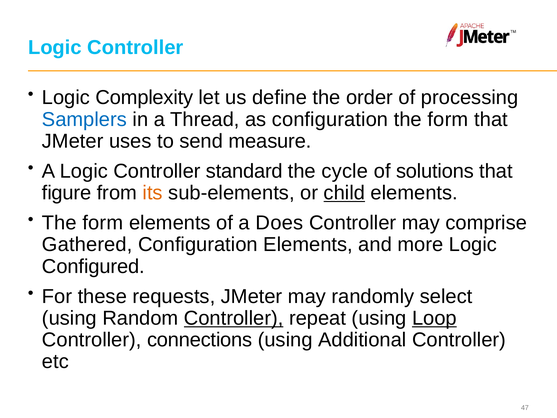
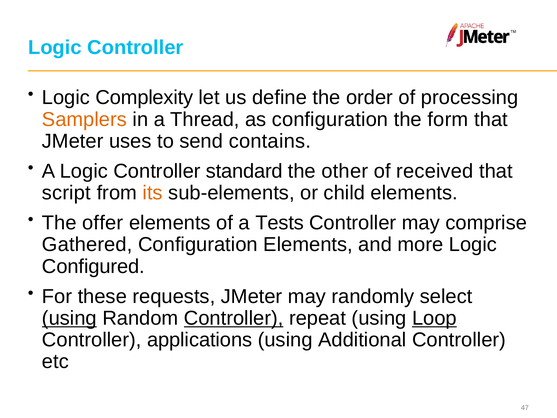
Samplers colour: blue -> orange (84, 119)
measure: measure -> contains (270, 141)
cycle: cycle -> other (345, 171)
solutions: solutions -> received (435, 171)
figure: figure -> script (66, 193)
child underline: present -> none (344, 193)
form: form -> offer (103, 223)
Does: Does -> Tests (280, 223)
using underline: none -> present (69, 318)
connections: connections -> applications (200, 340)
